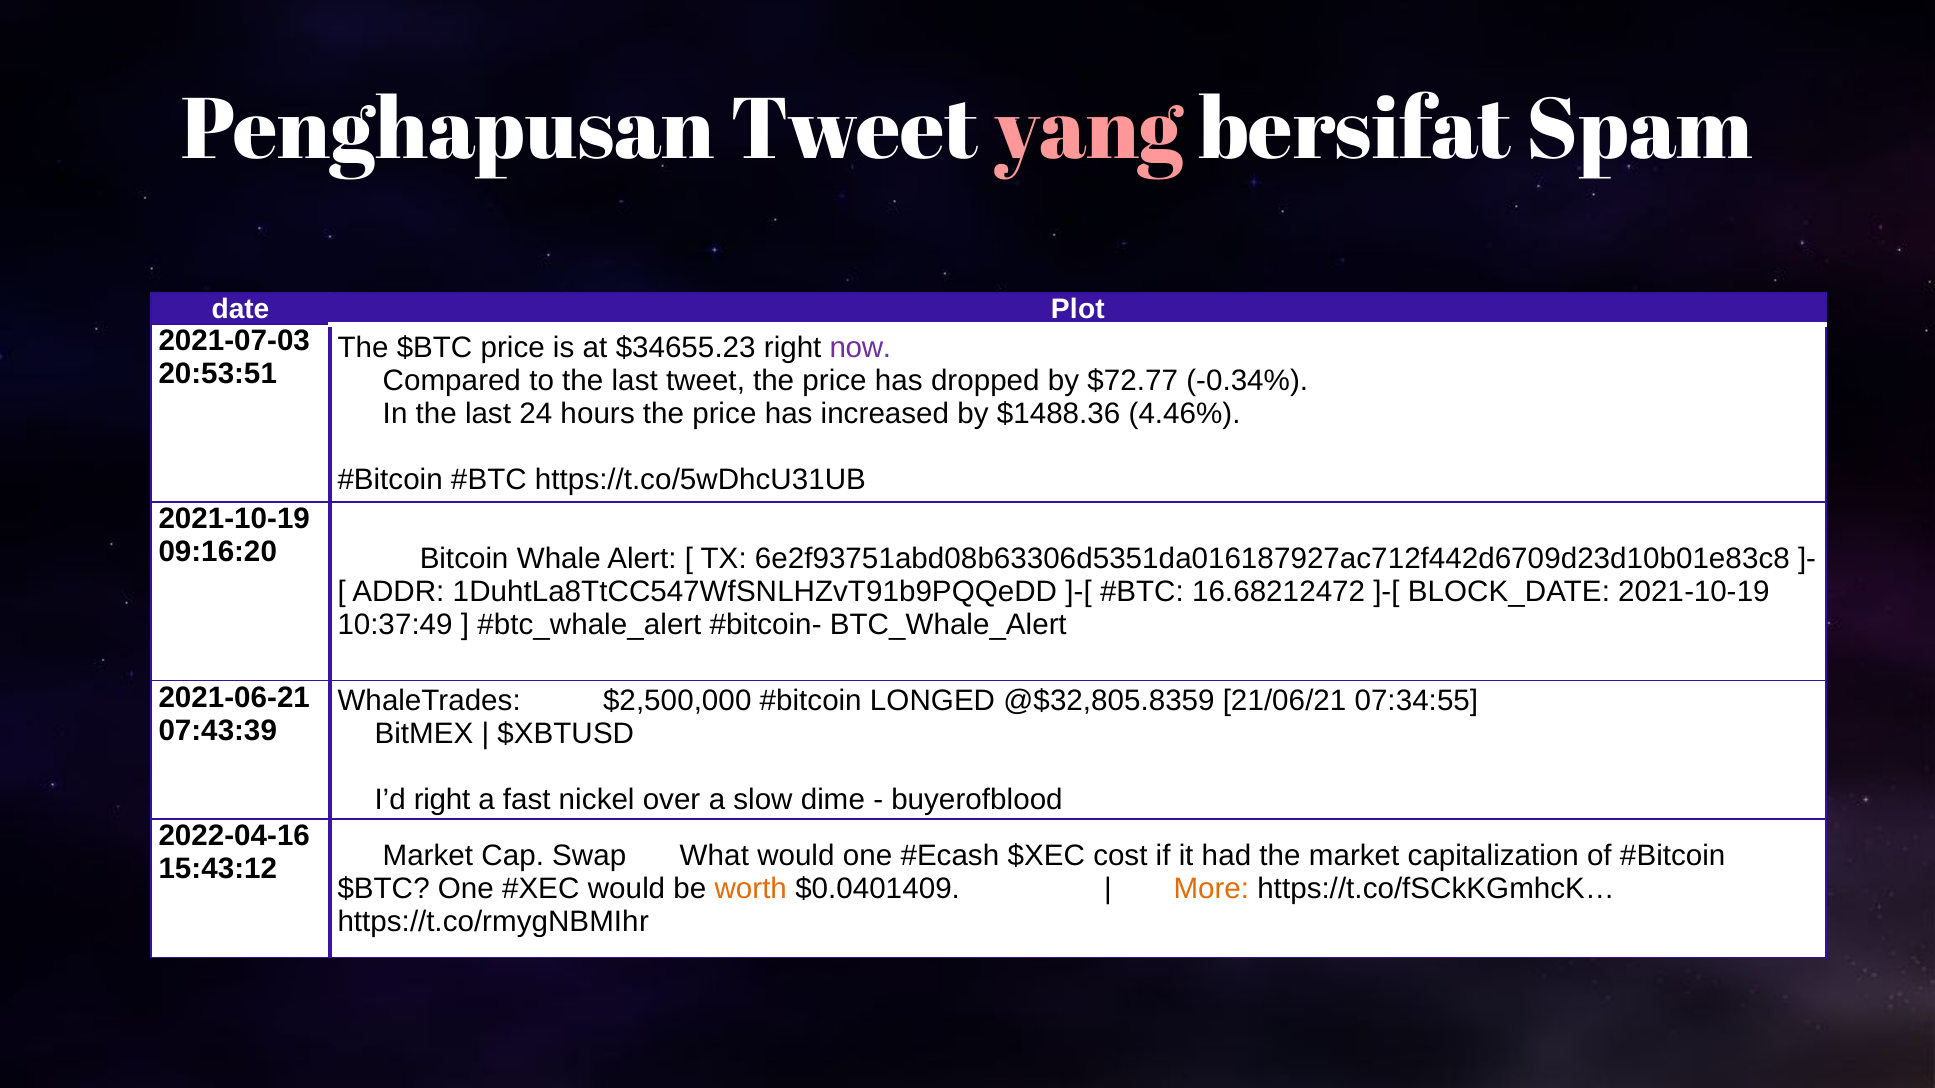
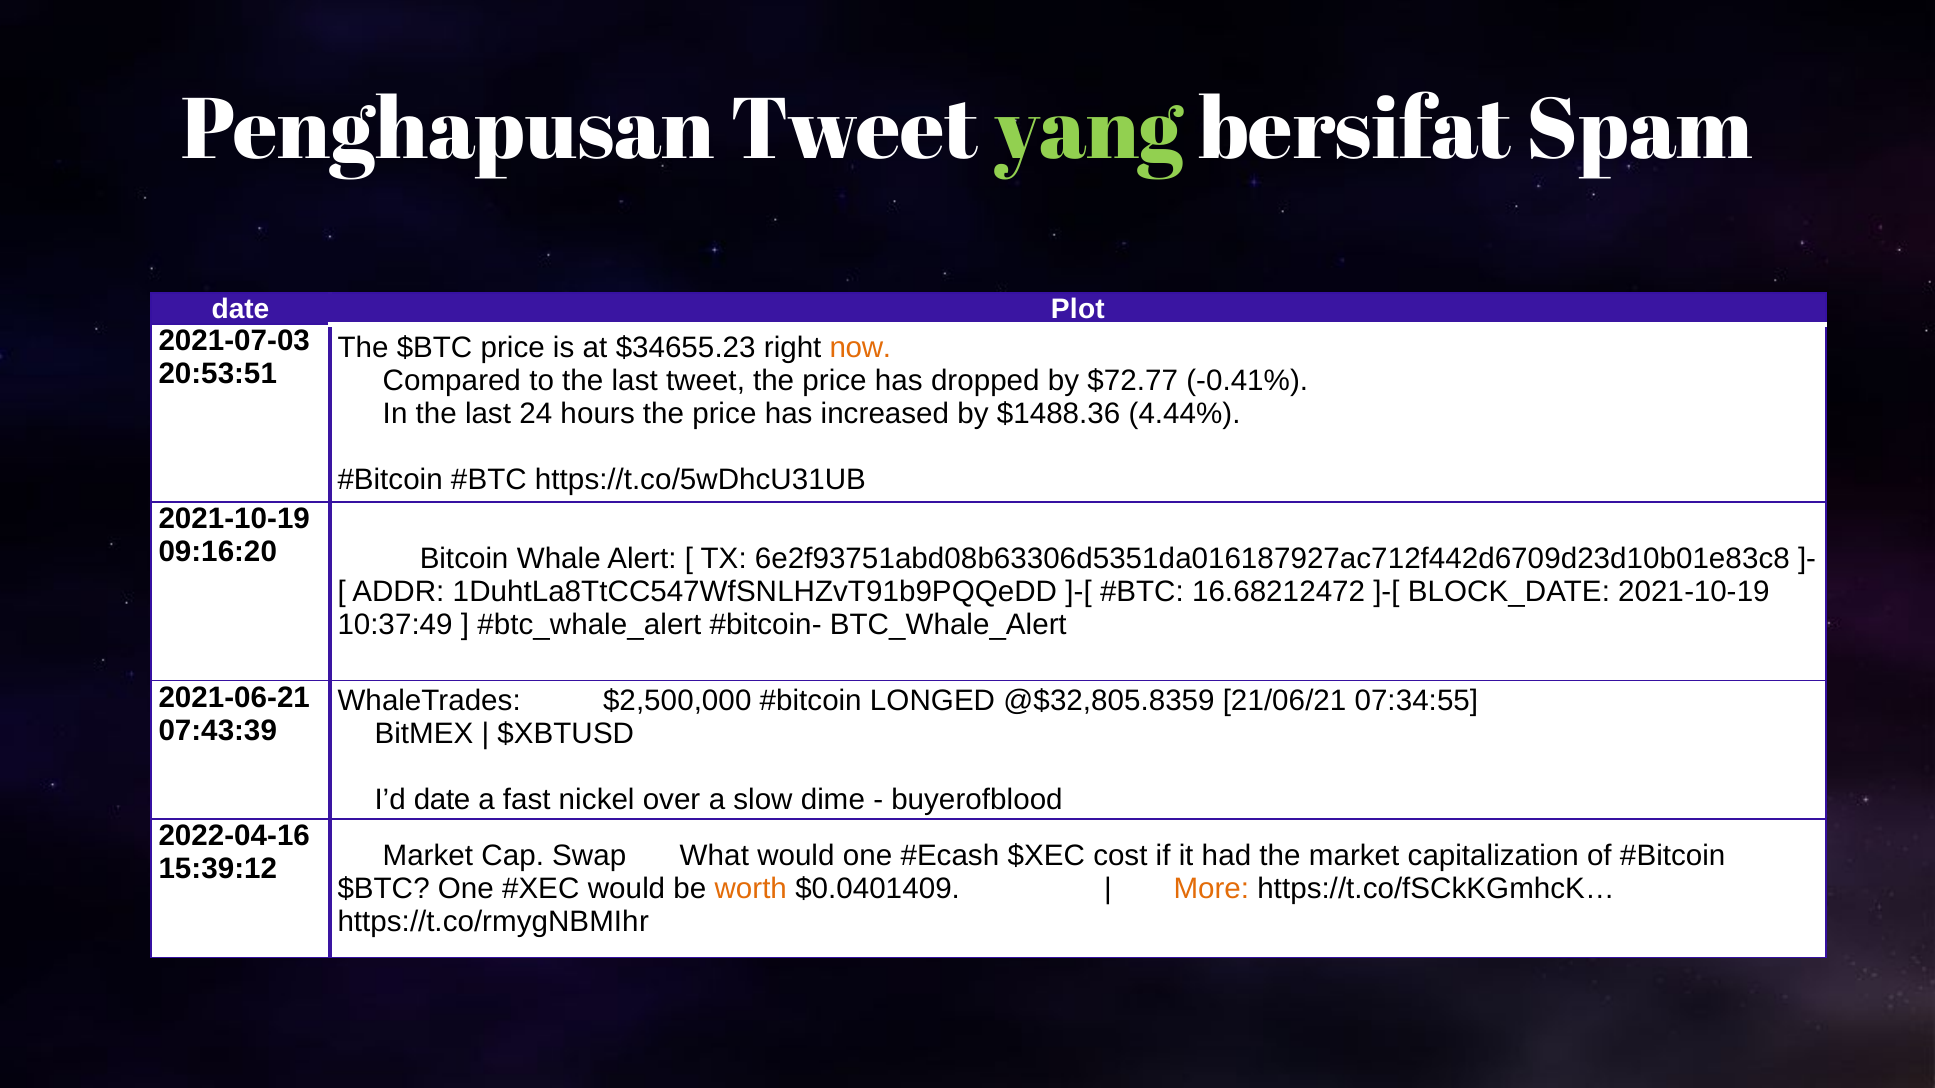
yang colour: pink -> light green (1089, 131)
now colour: purple -> orange (860, 348)
-0.34%: -0.34% -> -0.41% (1247, 381)
4.46%: 4.46% -> 4.44% (1185, 414)
right: right -> date (442, 800)
15:43:12: 15:43:12 -> 15:39:12 (218, 869)
